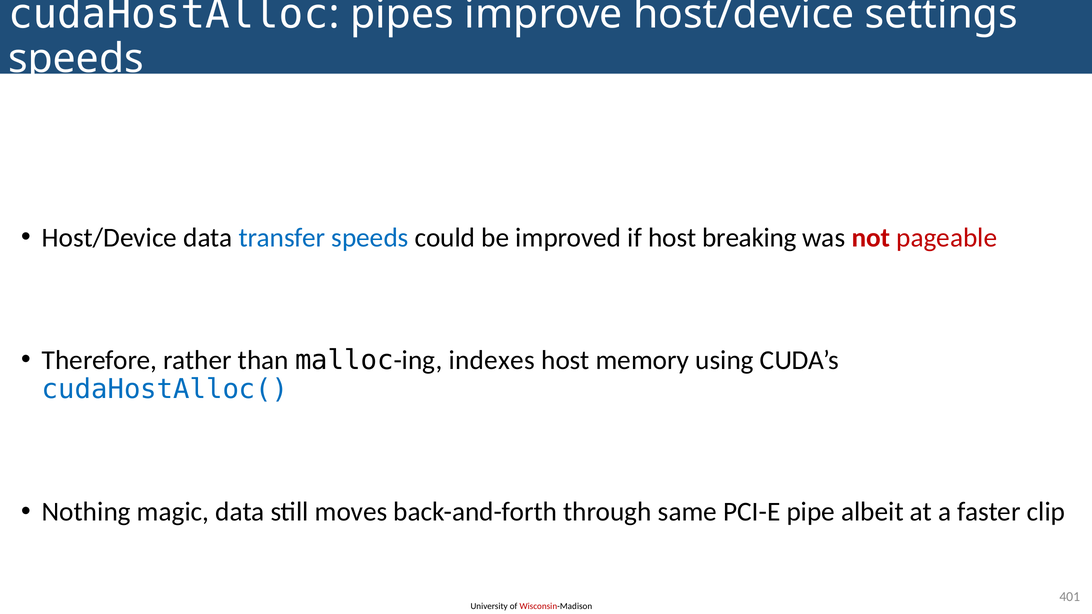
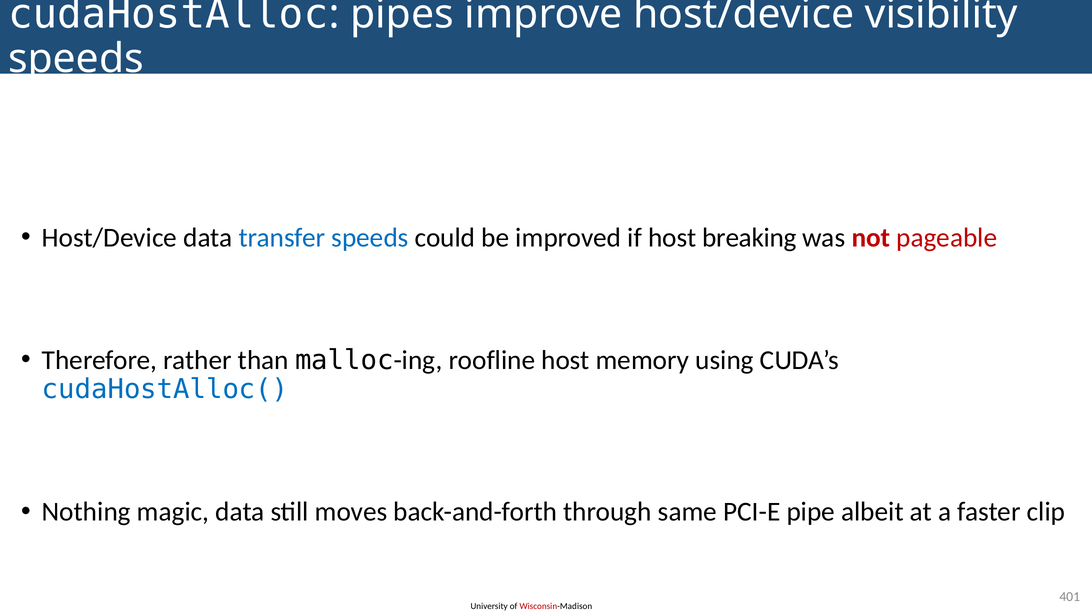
settings: settings -> visibility (941, 14)
indexes: indexes -> roofline (492, 360)
